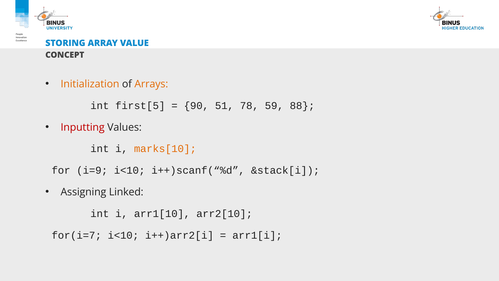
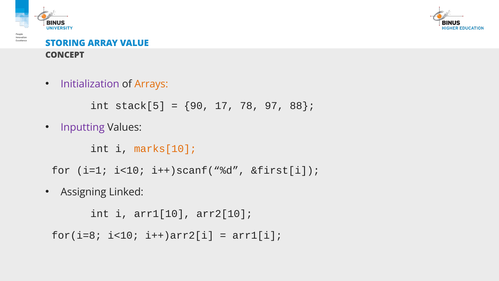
Initialization colour: orange -> purple (90, 84)
first[5: first[5 -> stack[5 (140, 106)
51: 51 -> 17 (224, 106)
59: 59 -> 97 (274, 106)
Inputting colour: red -> purple (83, 127)
i=9: i=9 -> i=1 (92, 170)
&stack[i: &stack[i -> &first[i (285, 170)
for(i=7: for(i=7 -> for(i=8 (77, 235)
